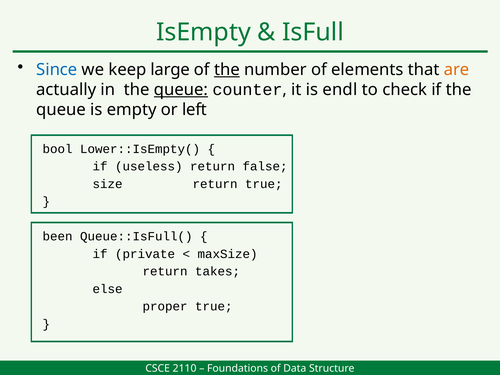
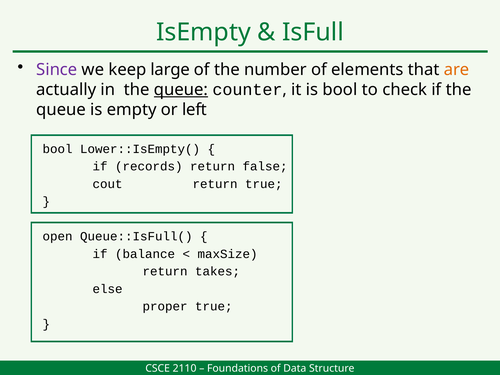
Since colour: blue -> purple (57, 70)
the underline: present -> none (227, 70)
is endl: endl -> bool (340, 90)
useless: useless -> records (149, 166)
size: size -> cout (108, 184)
been: been -> open (57, 236)
private: private -> balance (145, 254)
